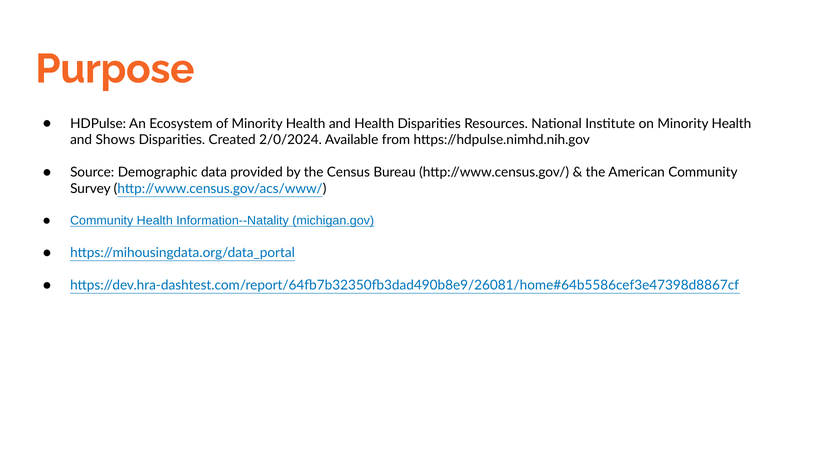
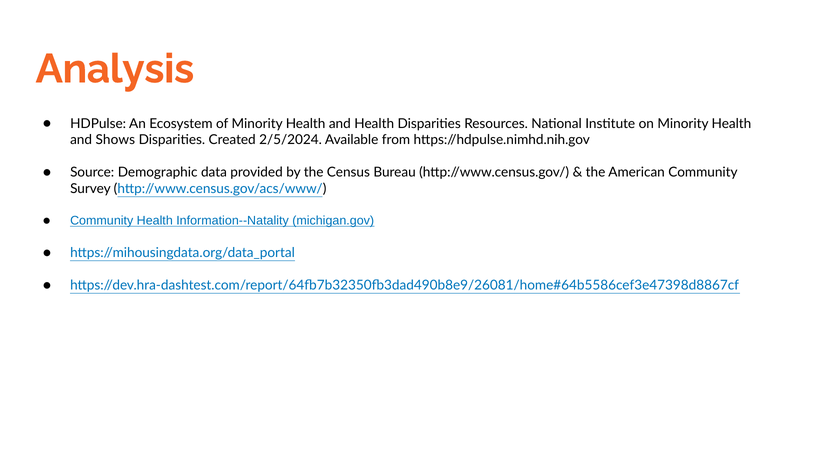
Purpose: Purpose -> Analysis (115, 69)
2/0/2024: 2/0/2024 -> 2/5/2024 (291, 140)
